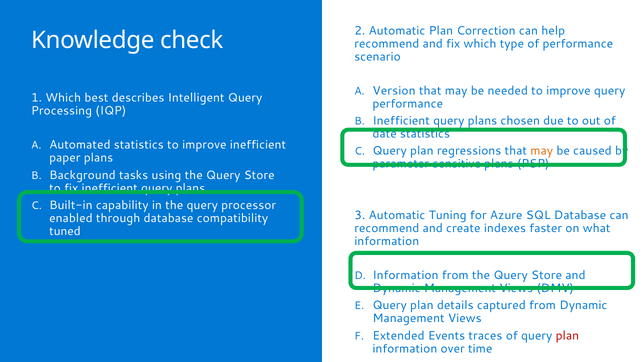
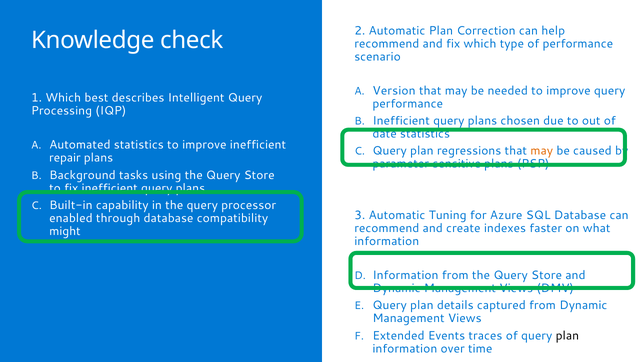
paper: paper -> repair (65, 158)
tuned: tuned -> might (65, 231)
plan colour: red -> black (567, 336)
